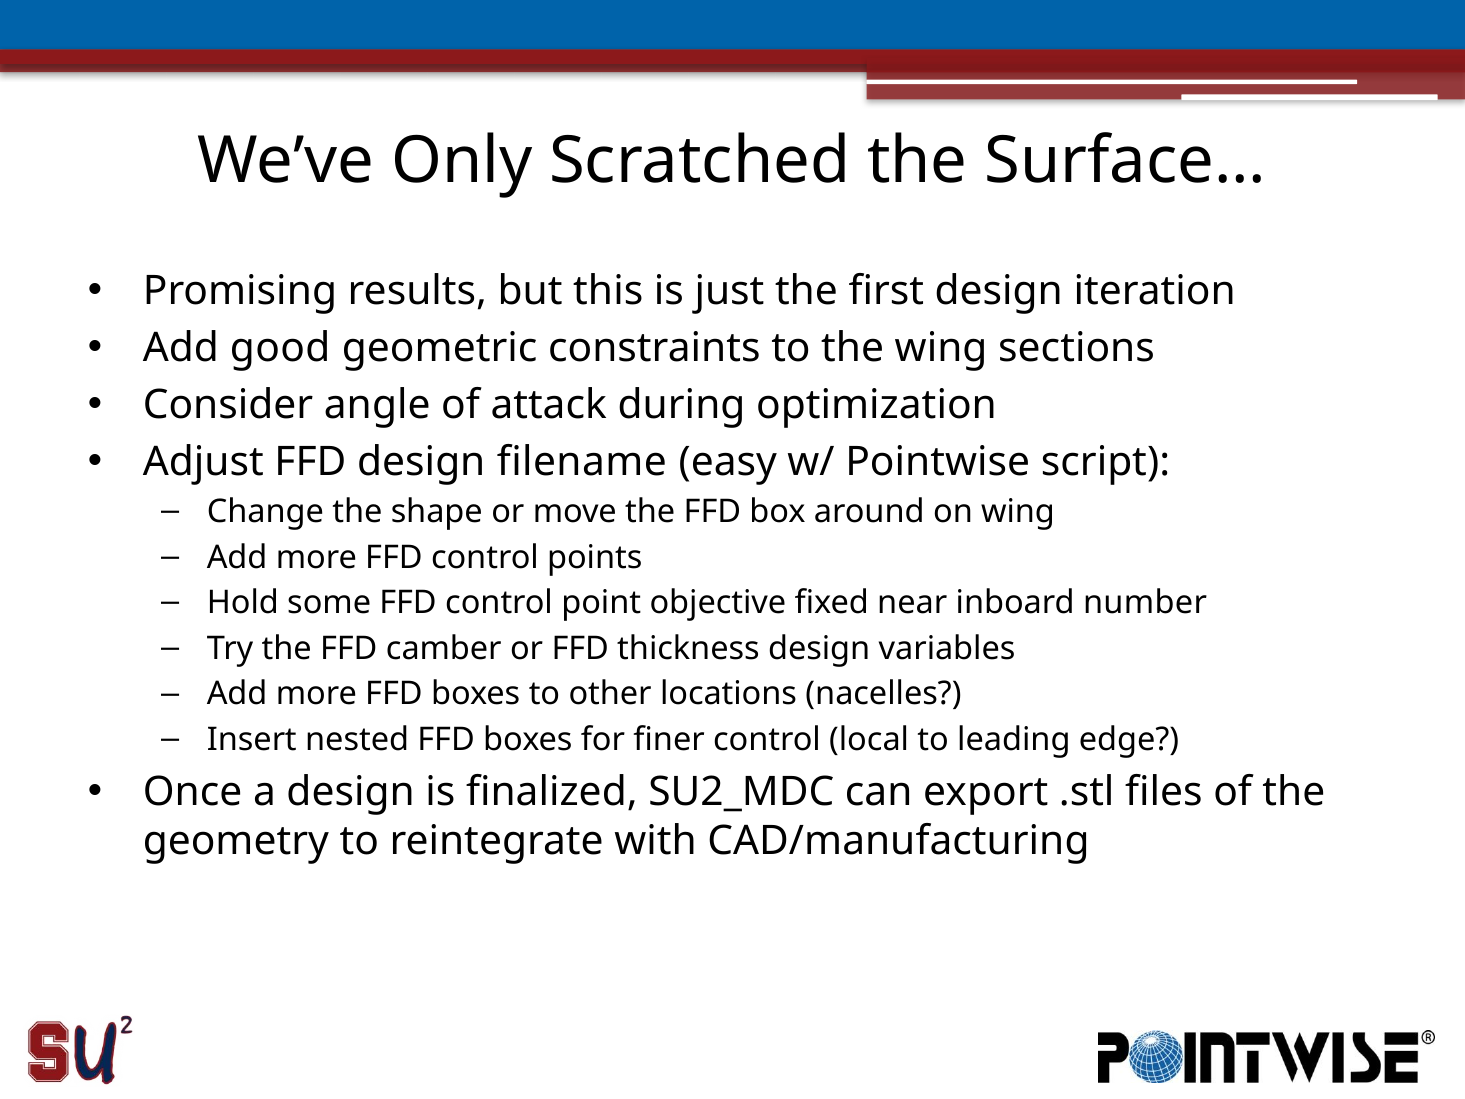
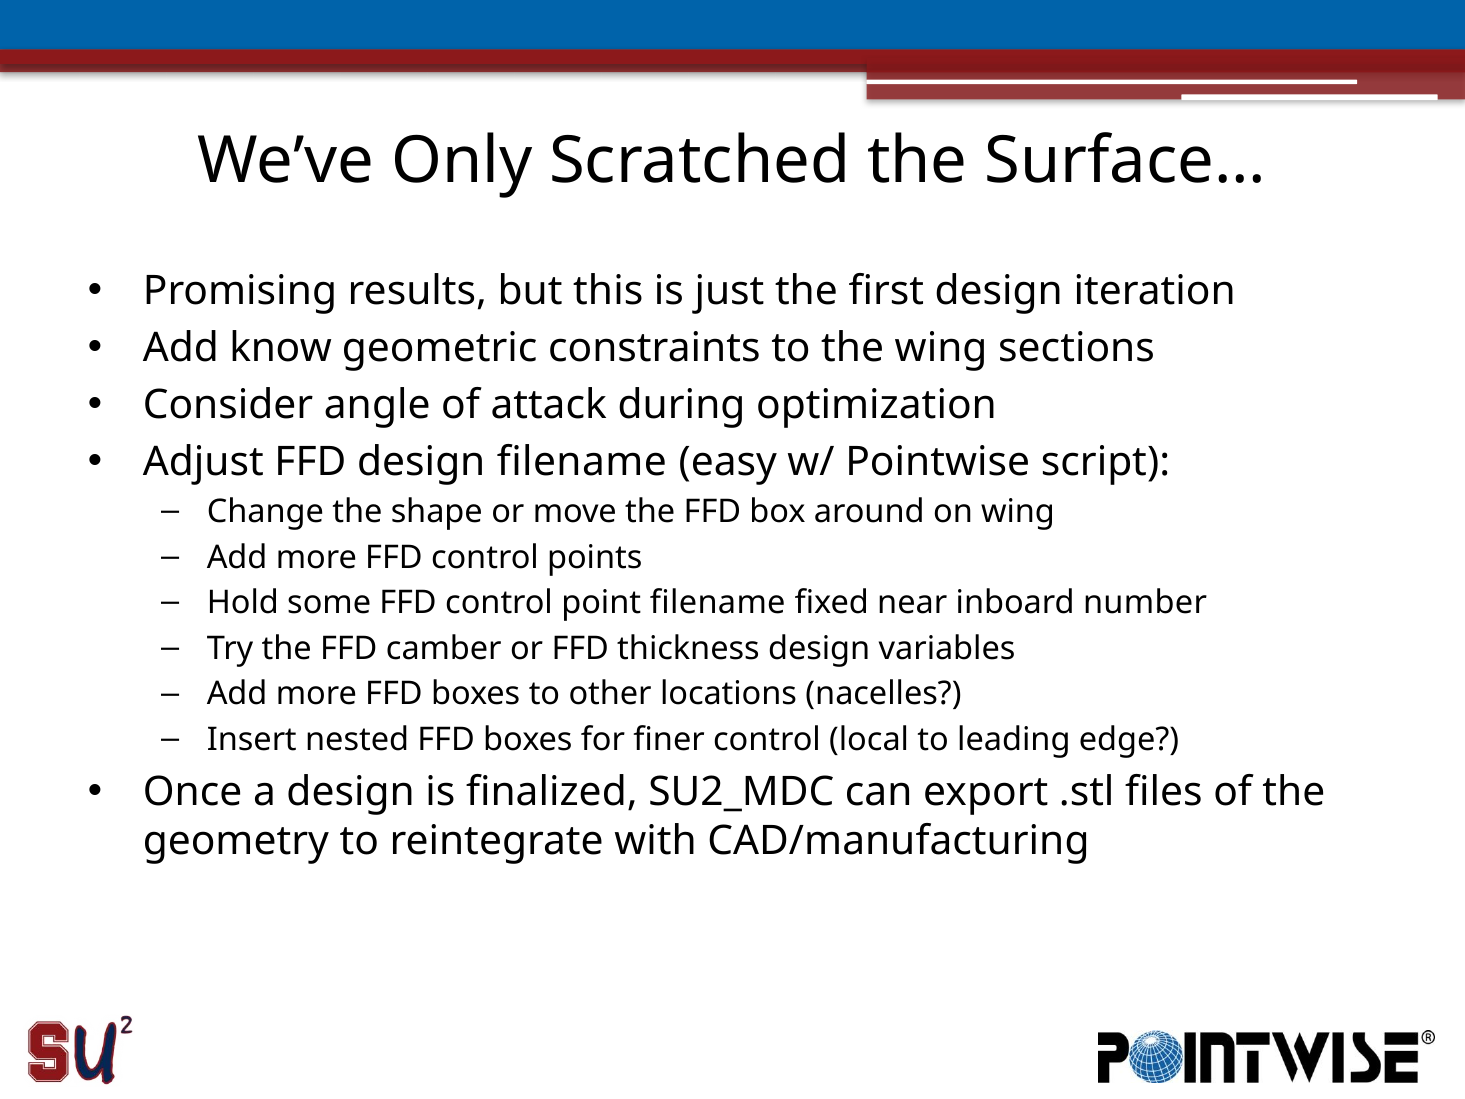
good: good -> know (281, 348)
point objective: objective -> filename (718, 603)
